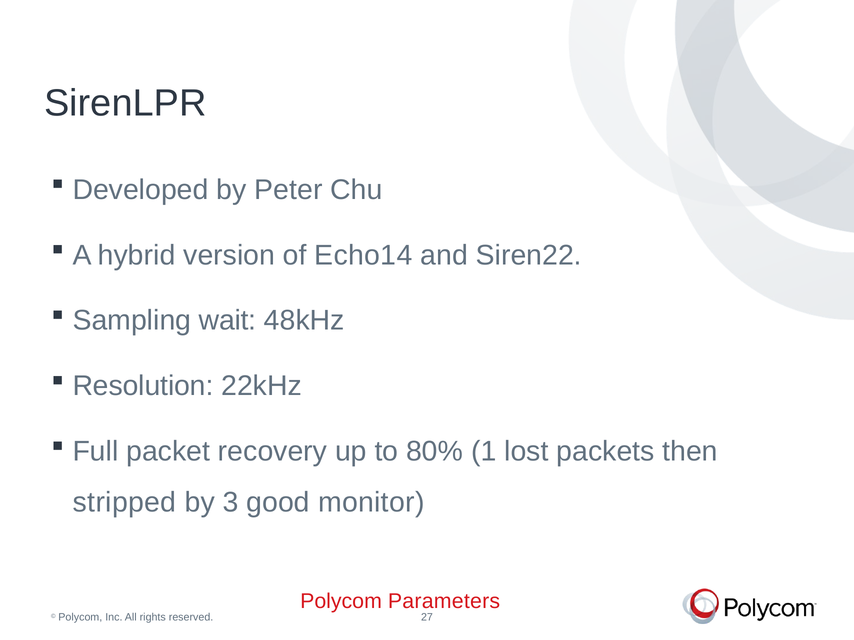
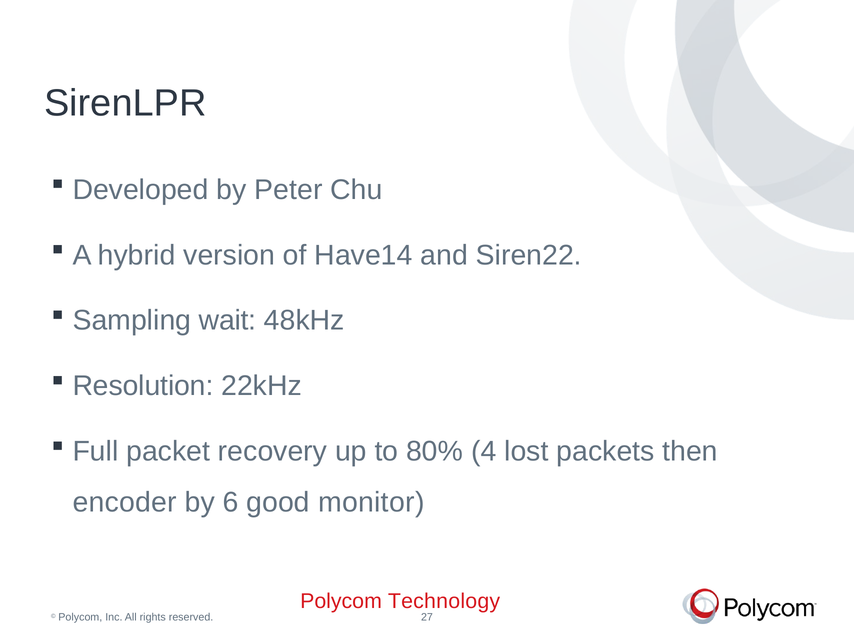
Echo14: Echo14 -> Have14 (364, 255)
1: 1 -> 4 (484, 452)
stripped: stripped -> encoder (125, 503)
3: 3 -> 6 (231, 503)
Parameters: Parameters -> Technology (444, 602)
